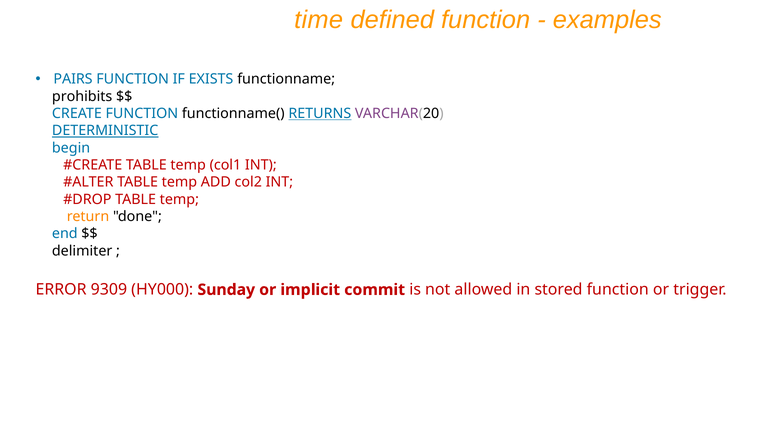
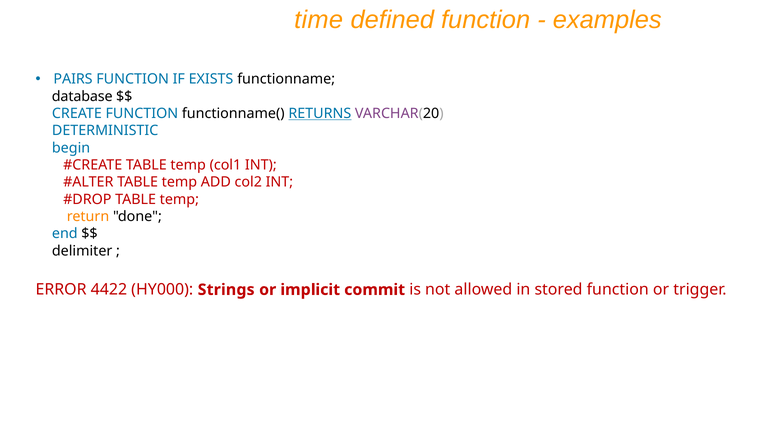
prohibits: prohibits -> database (82, 96)
DETERMINISTIC underline: present -> none (105, 131)
9309: 9309 -> 4422 (109, 290)
Sunday: Sunday -> Strings (226, 290)
